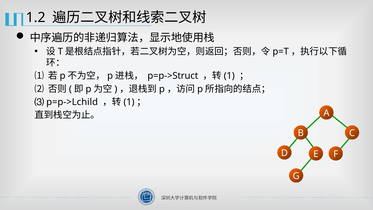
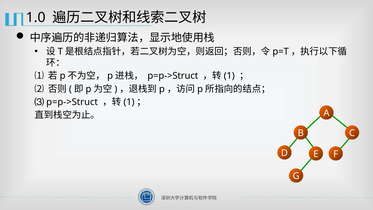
1.2: 1.2 -> 1.0 (36, 18)
⑶ p=p->Lchild: p=p->Lchild -> p=p->Struct (72, 102)
